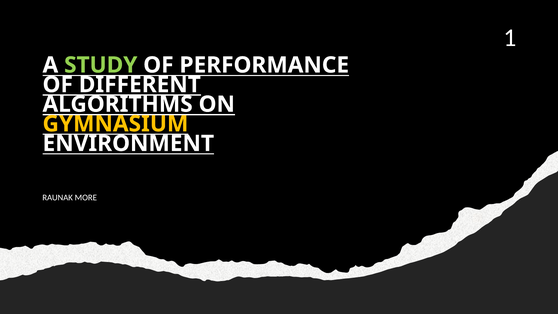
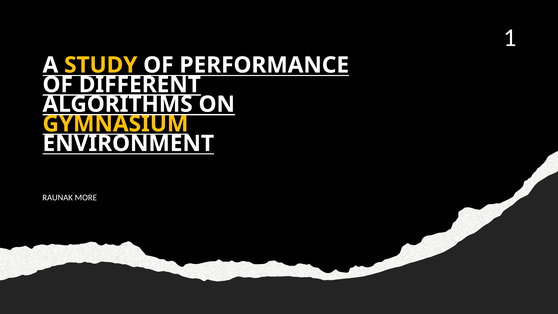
STUDY colour: light green -> yellow (101, 65)
